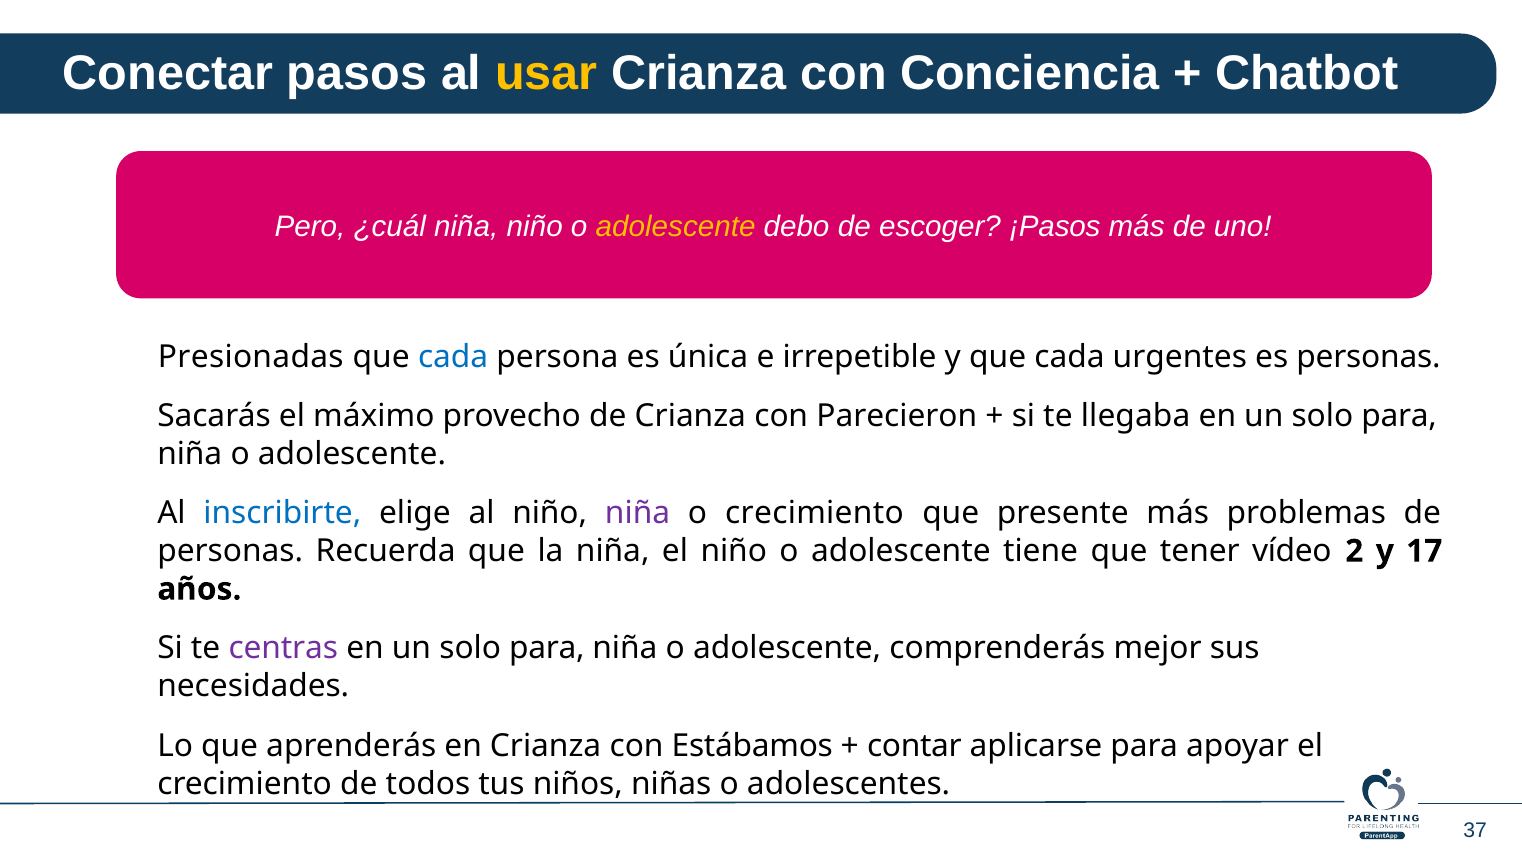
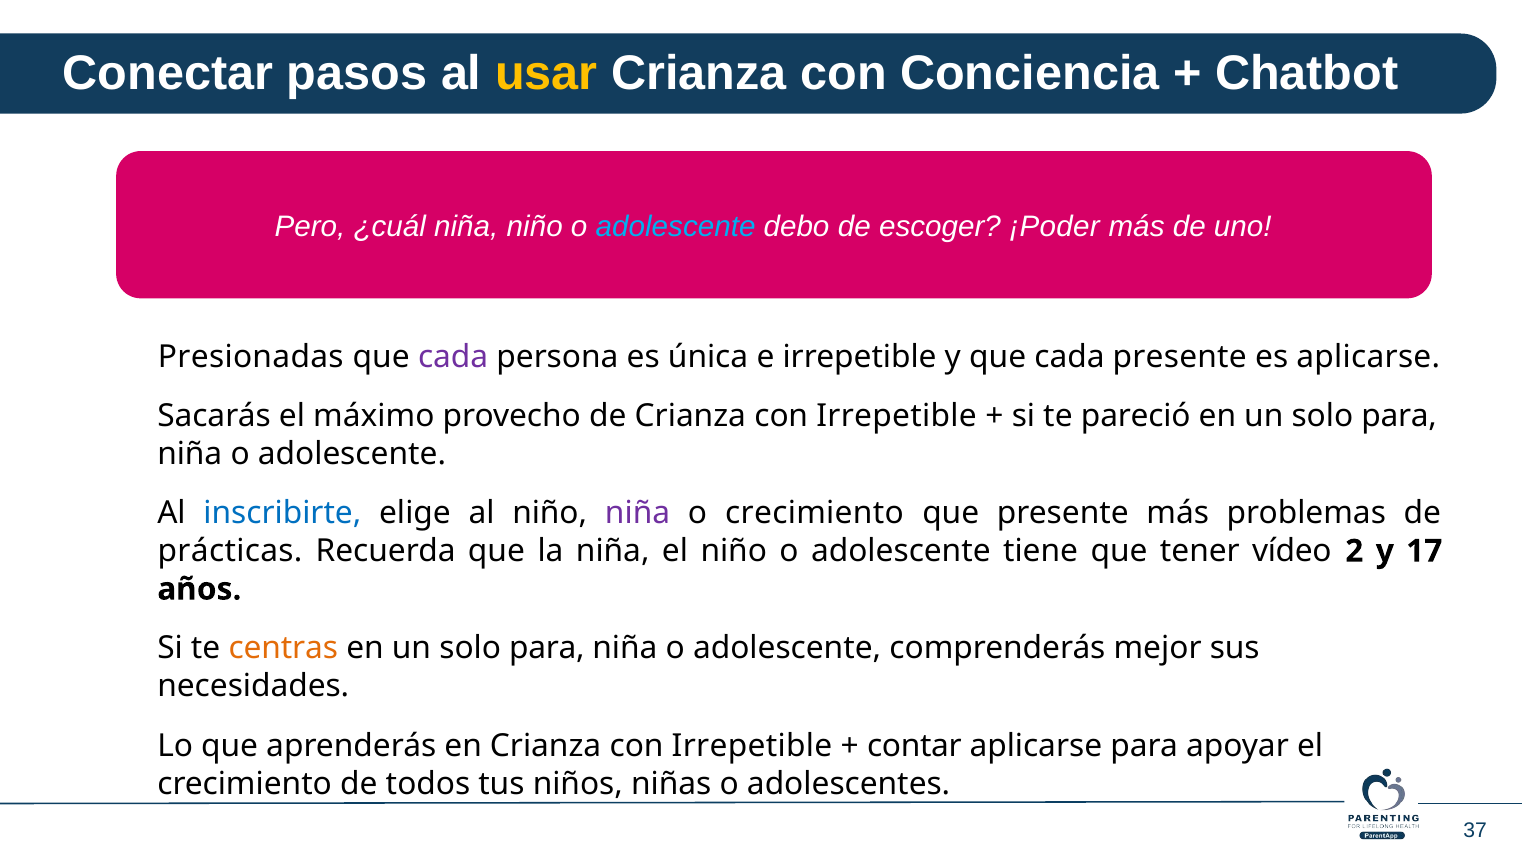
adolescente colour: yellow -> light blue (676, 227)
¡Pasos: ¡Pasos -> ¡Poder (1055, 227)
cada colour: blue -> purple (453, 357)
cada urgentes: urgentes -> presente (1180, 357)
es personas: personas -> aplicarse (1368, 357)
de Crianza con Parecieron: Parecieron -> Irrepetible (897, 416)
llegaba: llegaba -> pareció (1136, 416)
personas: personas -> prácticas (230, 551)
centras colour: purple -> orange (283, 648)
en Crianza con Estábamos: Estábamos -> Irrepetible (752, 746)
